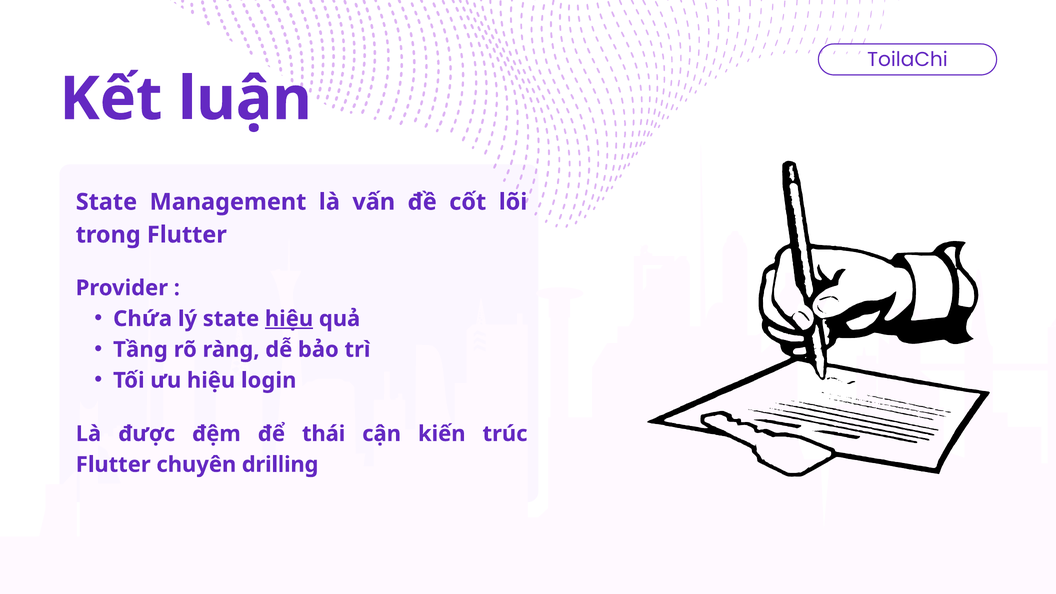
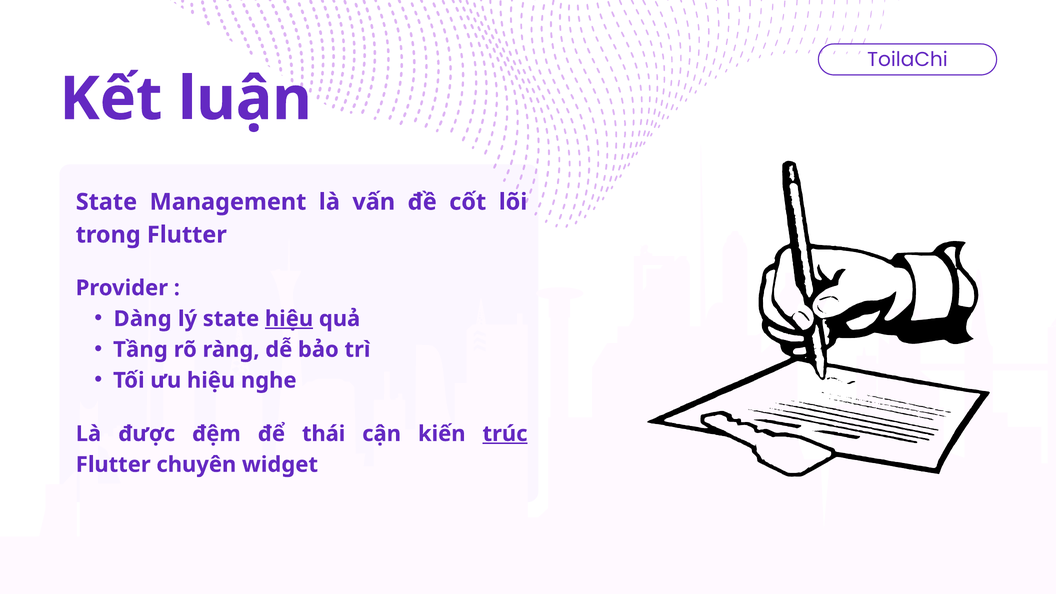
Chứa: Chứa -> Dàng (143, 319)
login: login -> nghe (269, 380)
trúc underline: none -> present (505, 434)
drilling: drilling -> widget (280, 465)
